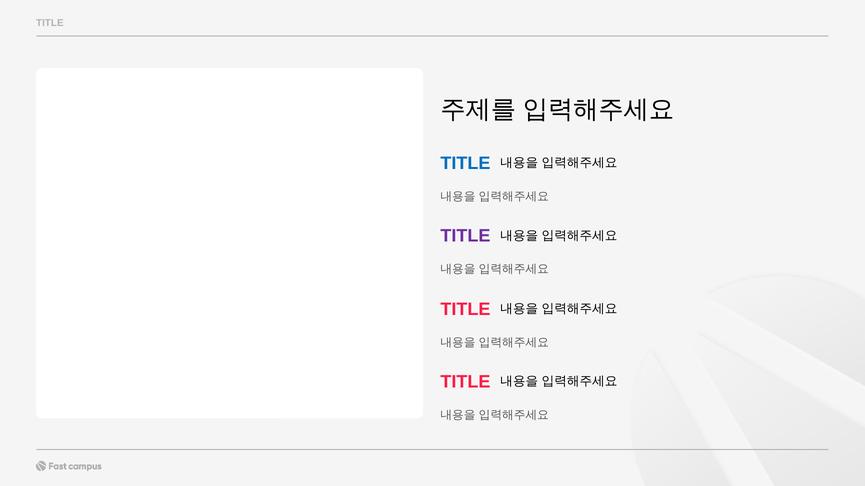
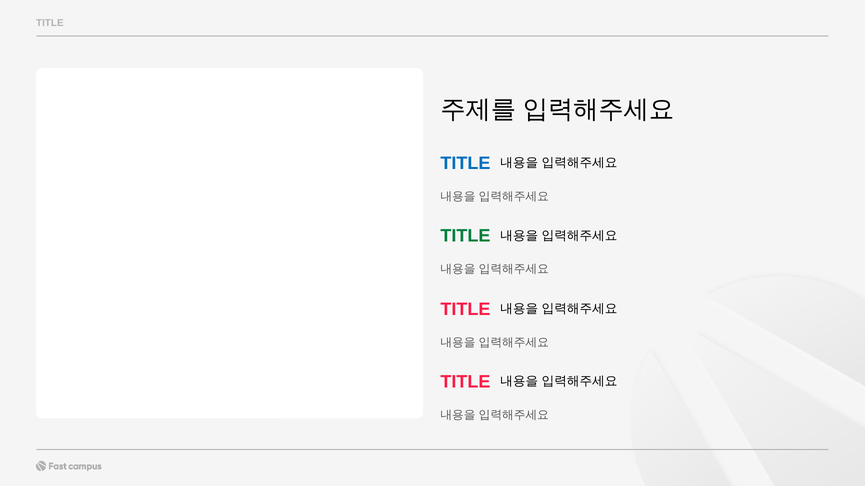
TITLE colour: purple -> green (465, 236)
